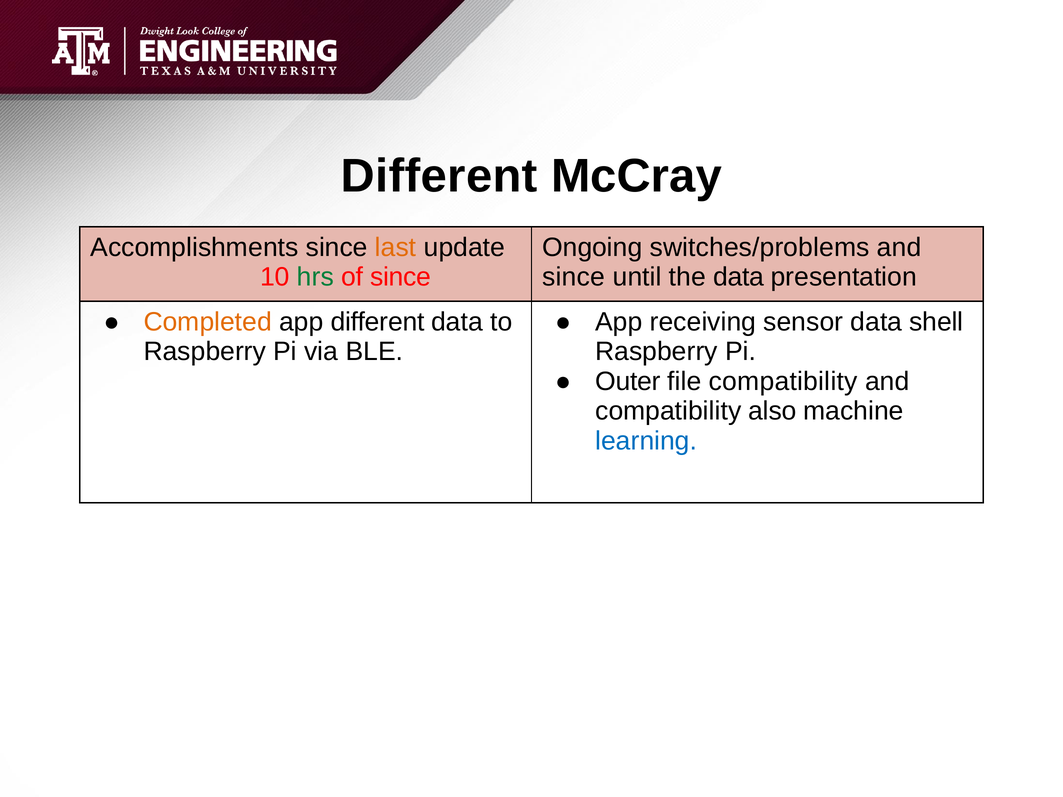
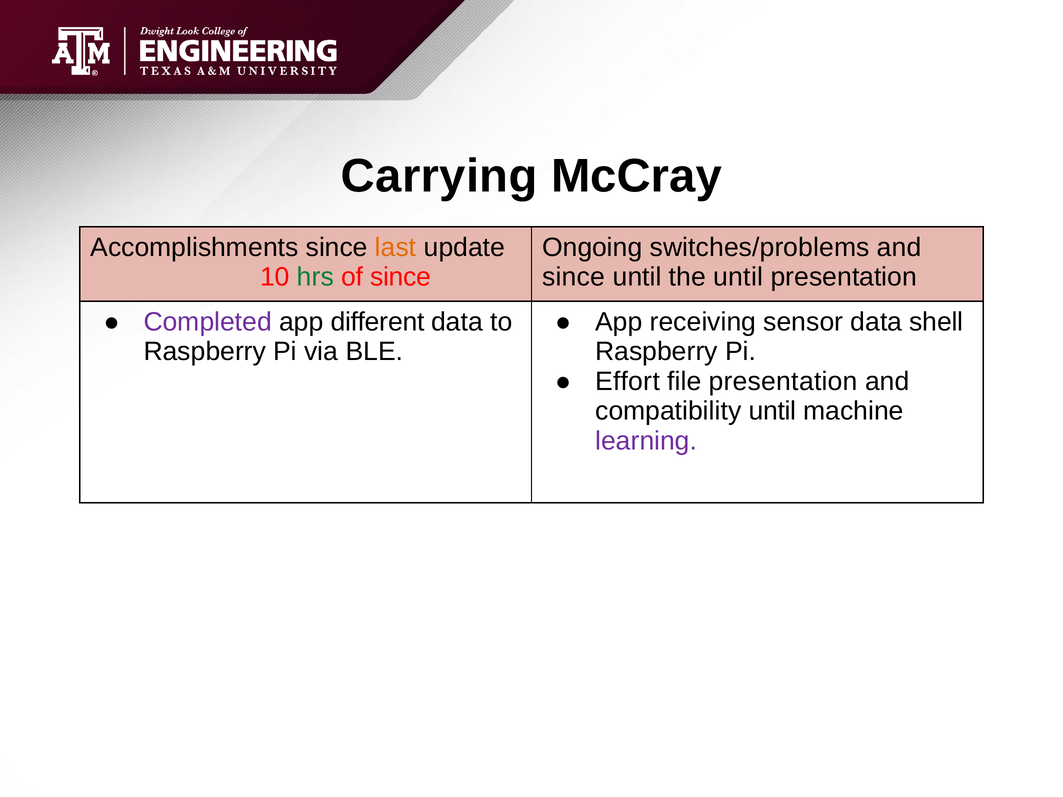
Different: Different -> Carrying (439, 176)
the data: data -> until (738, 277)
Completed colour: orange -> purple (208, 322)
Outer: Outer -> Effort (628, 381)
file compatibility: compatibility -> presentation (783, 381)
compatibility also: also -> until (772, 411)
learning colour: blue -> purple (646, 441)
